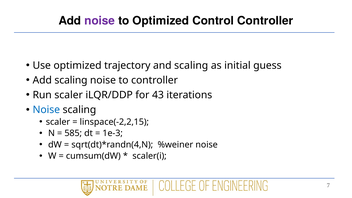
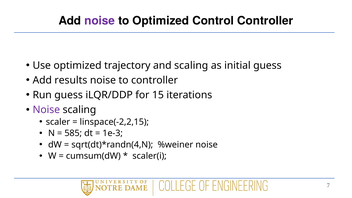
Add scaling: scaling -> results (71, 80)
Run scaler: scaler -> guess (69, 95)
43: 43 -> 15 (158, 95)
Noise colour: blue -> purple (46, 110)
